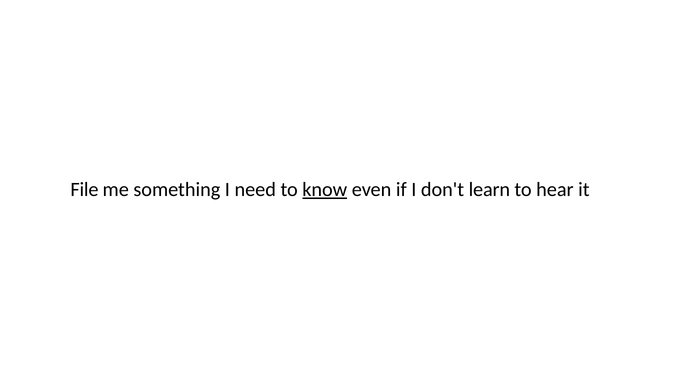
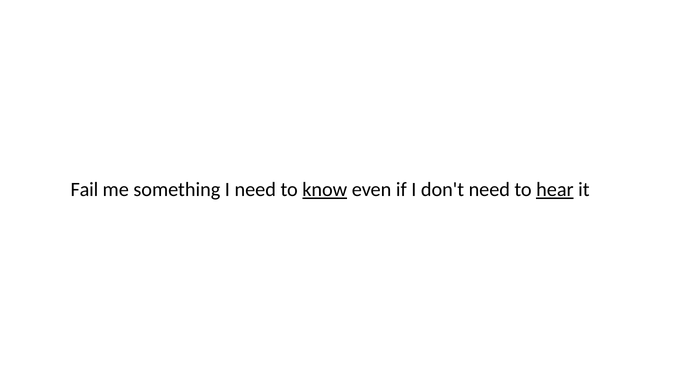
File: File -> Fail (84, 189)
don't learn: learn -> need (489, 189)
hear underline: none -> present (555, 189)
